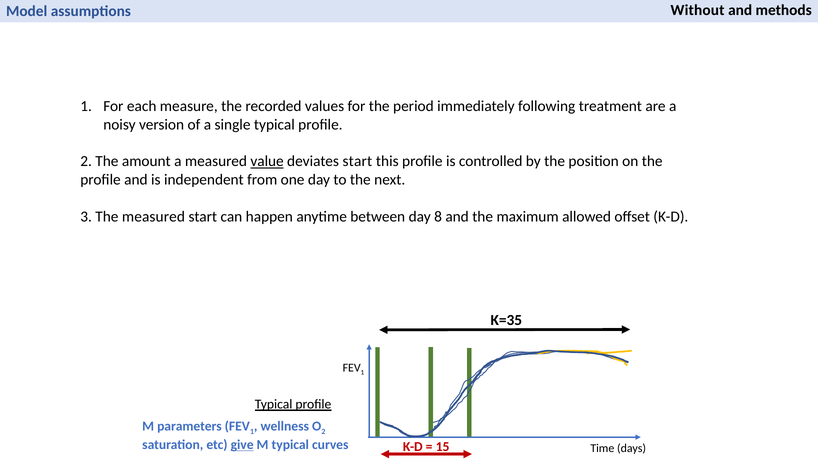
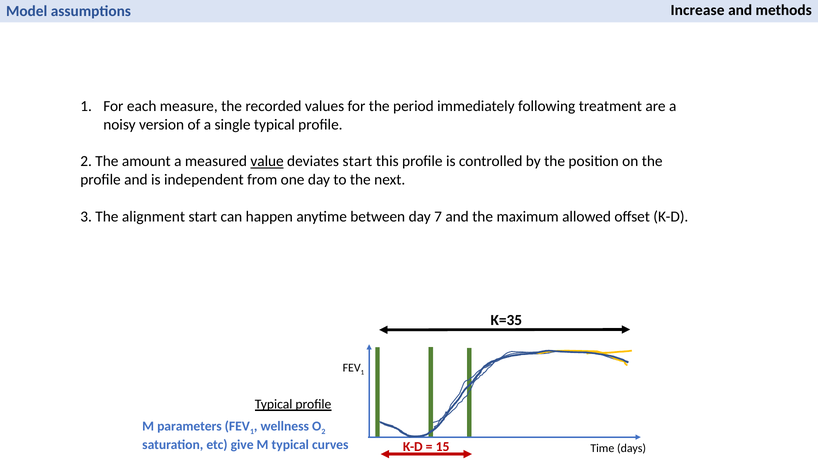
Without: Without -> Increase (698, 10)
The measured: measured -> alignment (154, 217)
8: 8 -> 7 (438, 217)
give underline: present -> none (242, 445)
